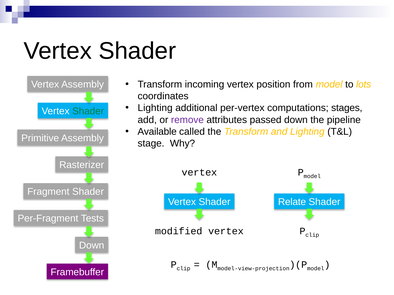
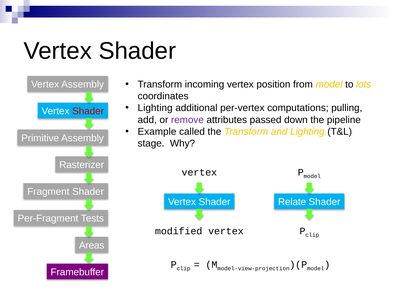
stages: stages -> pulling (347, 108)
Shader colour: green -> red (88, 111)
Available: Available -> Example (157, 132)
Down: Down -> Areas (92, 246)
